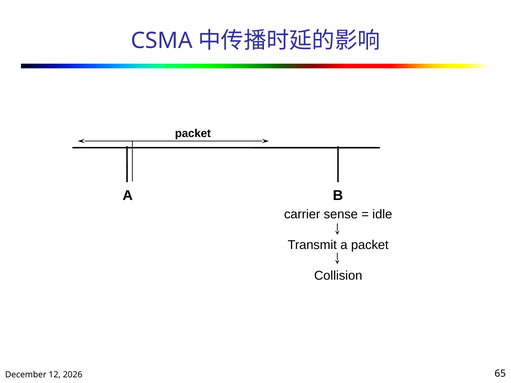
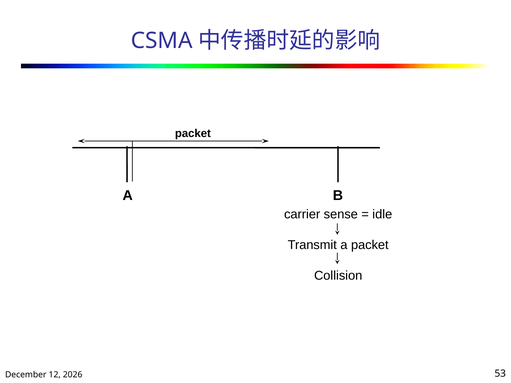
65: 65 -> 53 (500, 374)
